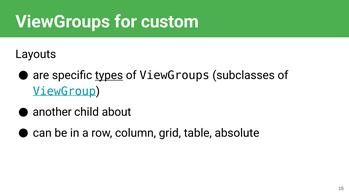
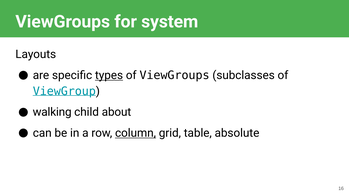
custom: custom -> system (170, 22)
another: another -> walking (52, 112)
column underline: none -> present (136, 133)
